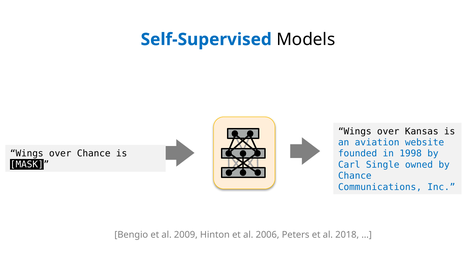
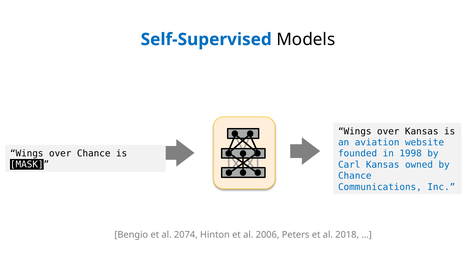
Carl Single: Single -> Kansas (383, 165)
2009: 2009 -> 2074 (186, 235)
